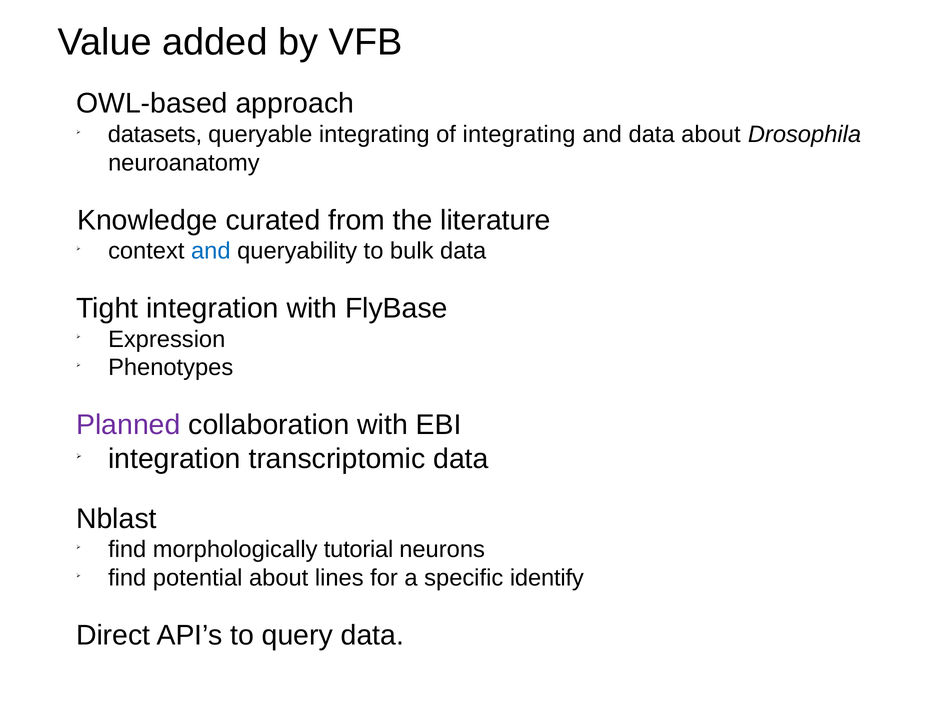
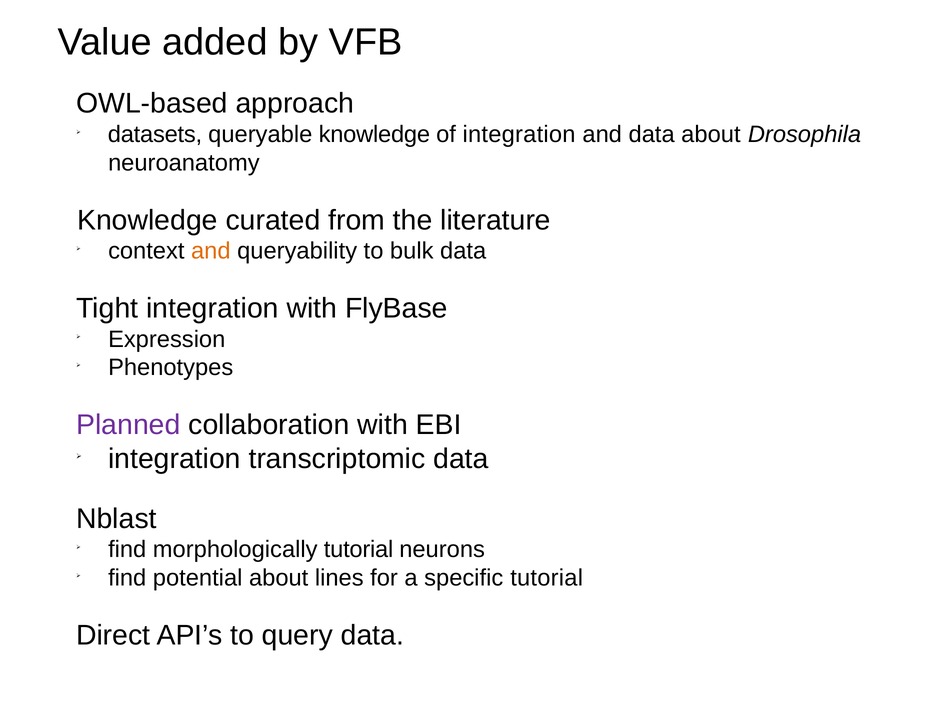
queryable integrating: integrating -> knowledge (374, 134)
of integrating: integrating -> integration (519, 134)
and colour: blue -> orange (211, 251)
specific identify: identify -> tutorial (547, 578)
